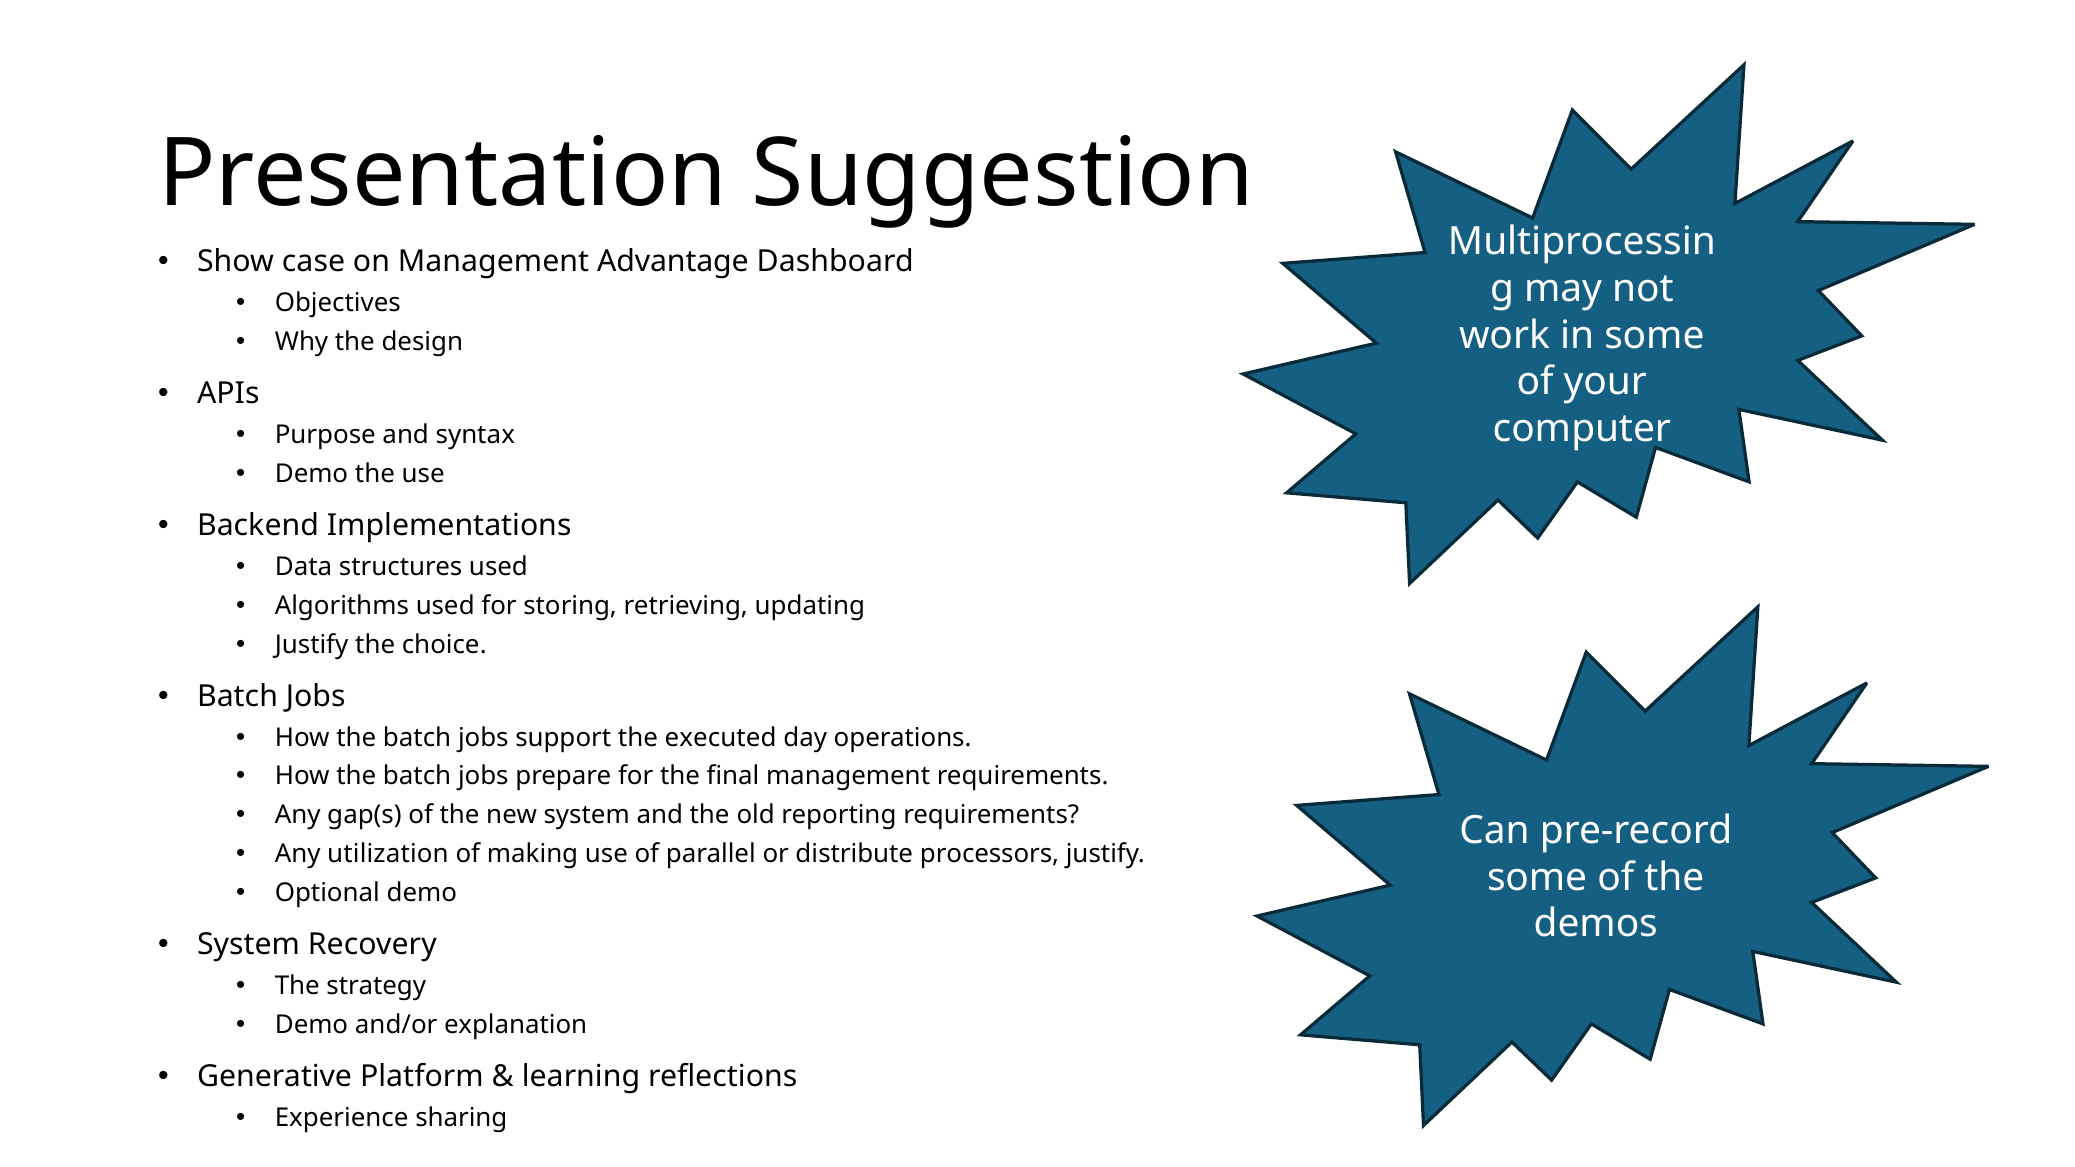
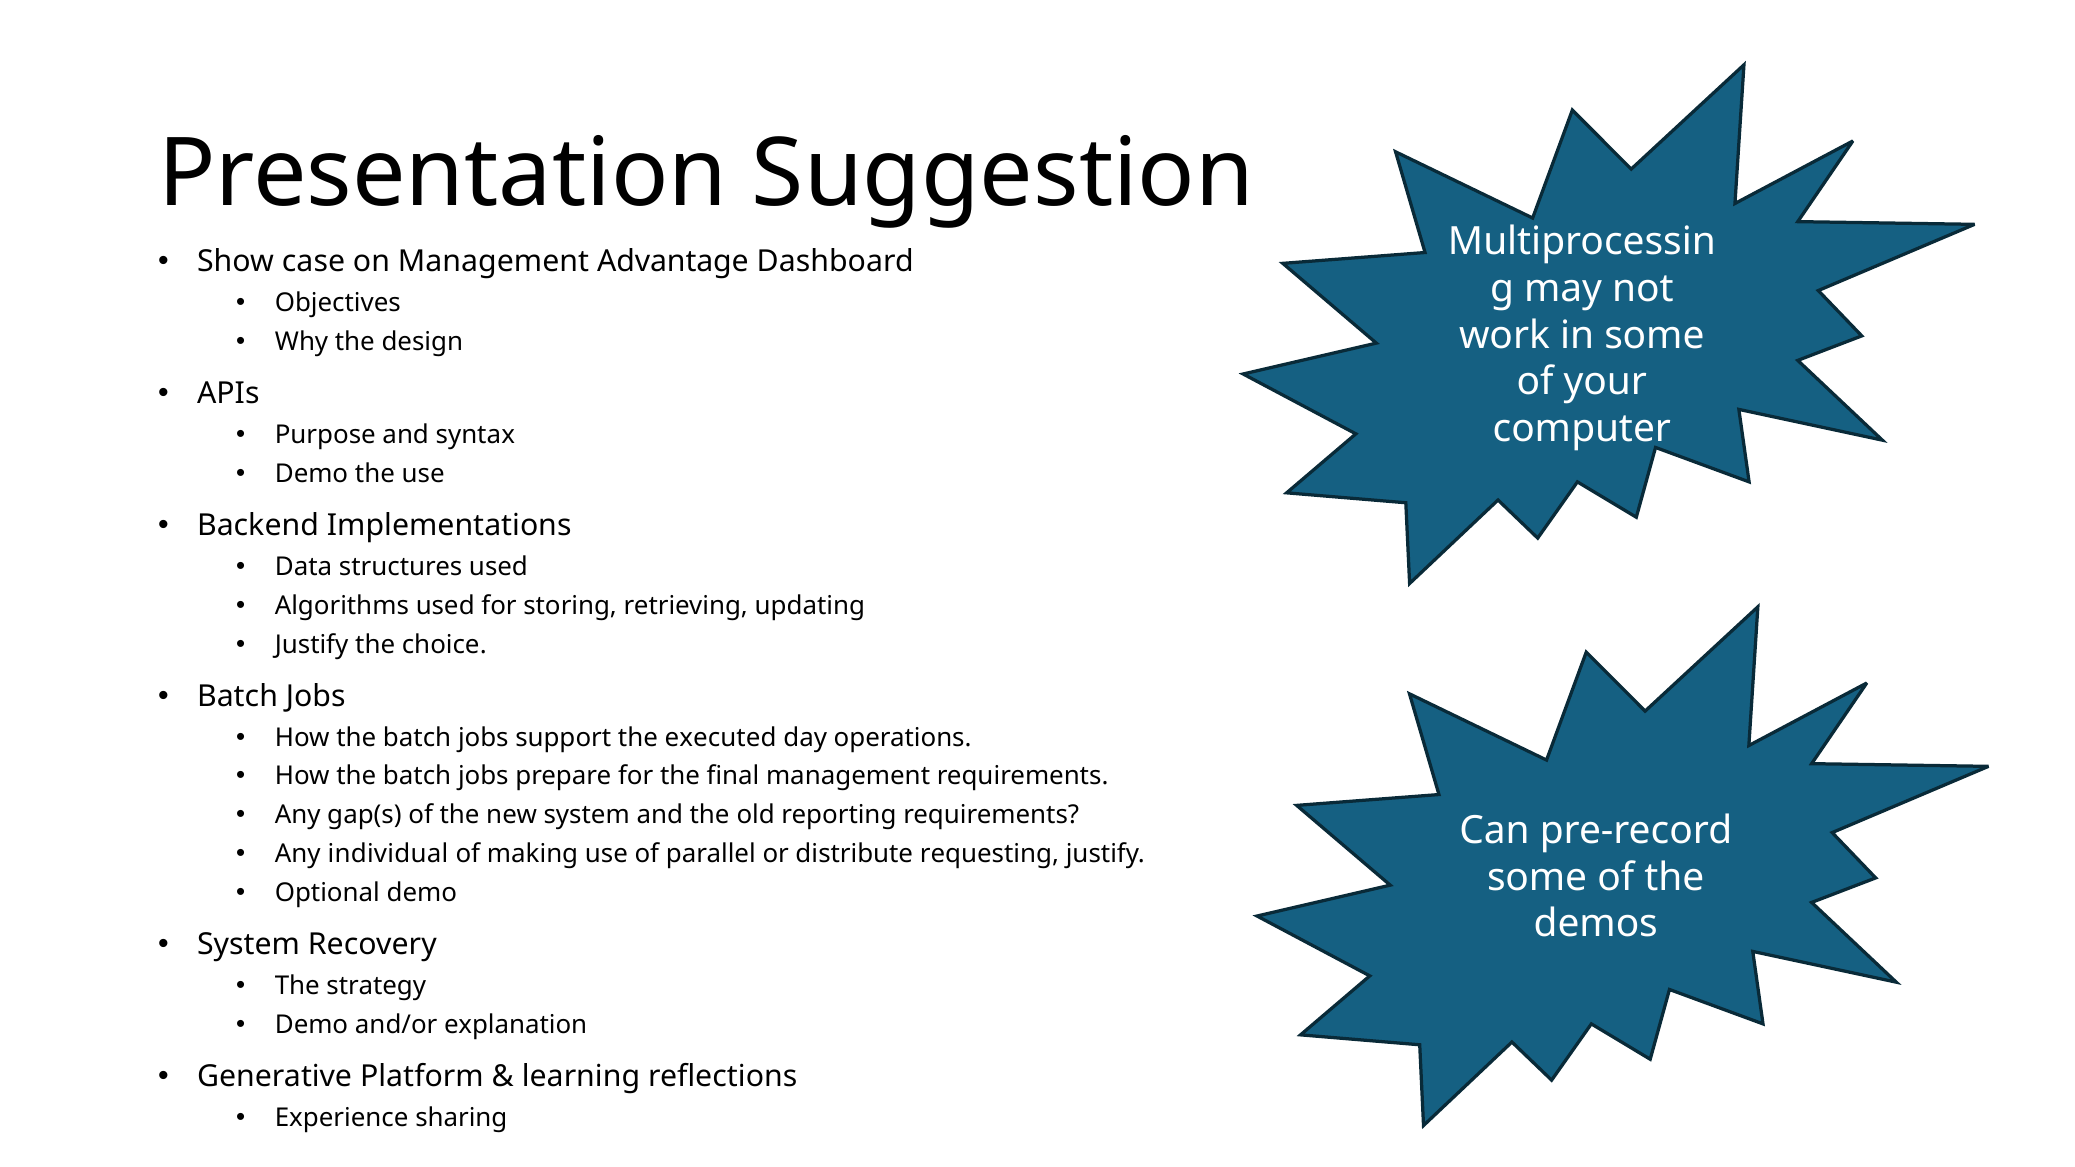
utilization: utilization -> individual (388, 854)
processors: processors -> requesting (989, 854)
